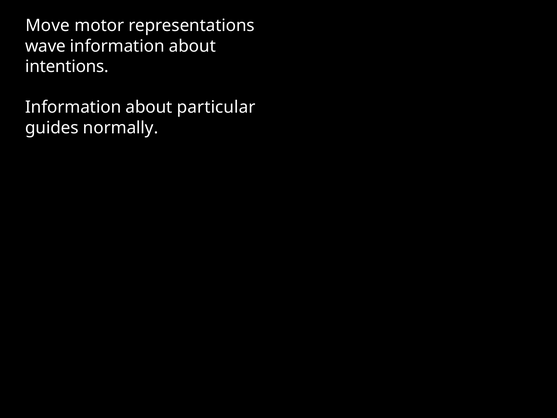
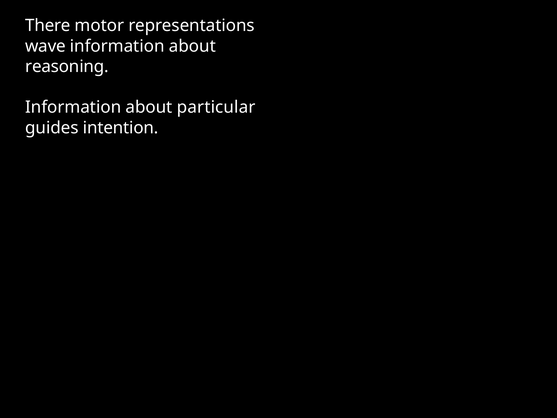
Move: Move -> There (48, 26)
intentions: intentions -> reasoning (67, 66)
normally: normally -> intention (121, 128)
